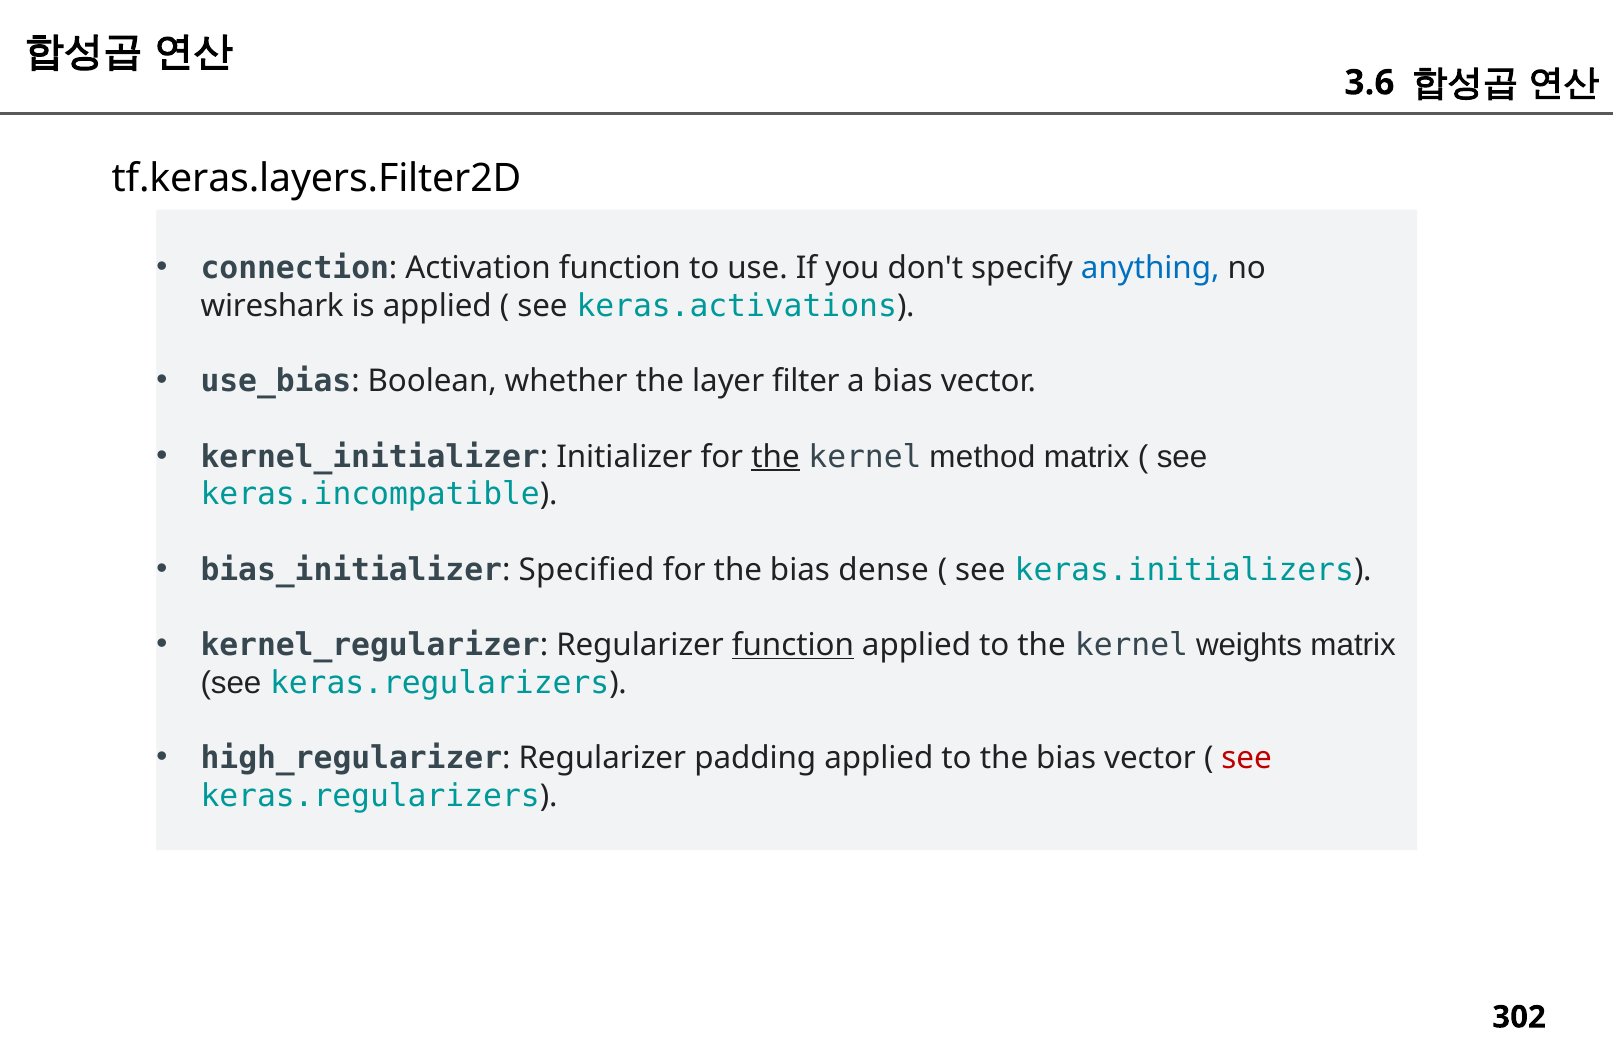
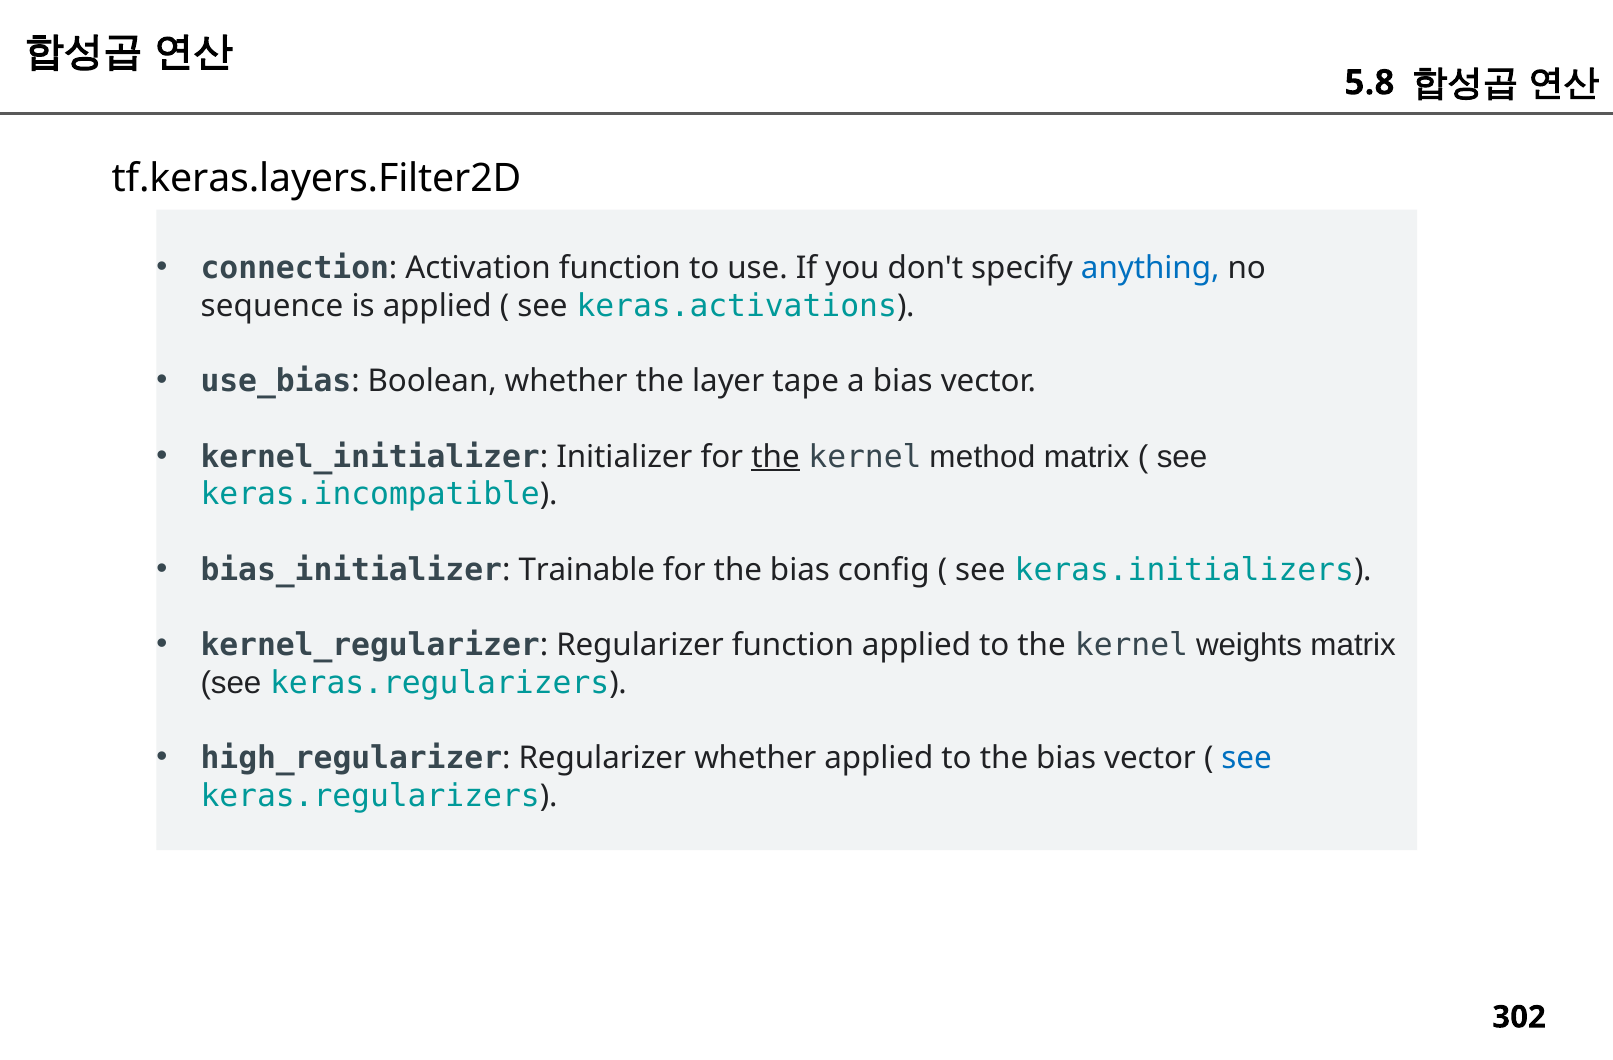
3.6: 3.6 -> 5.8 (1369, 83)
wireshark: wireshark -> sequence (272, 306)
filter: filter -> tape (806, 381)
Specified: Specified -> Trainable (587, 569)
dense: dense -> config (884, 569)
function underline: present -> none (793, 645)
Regularizer padding: padding -> whether (755, 758)
see colour: red -> blue (1247, 758)
